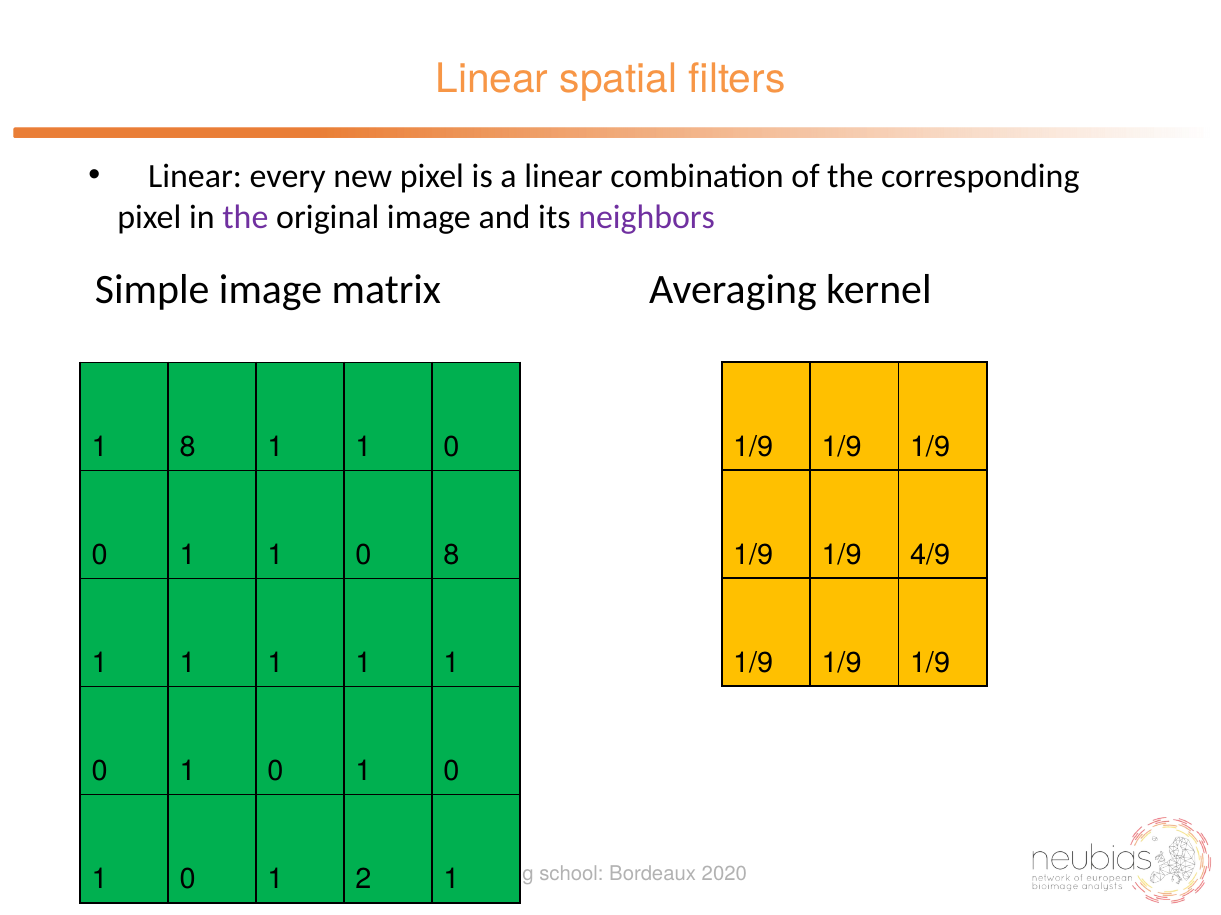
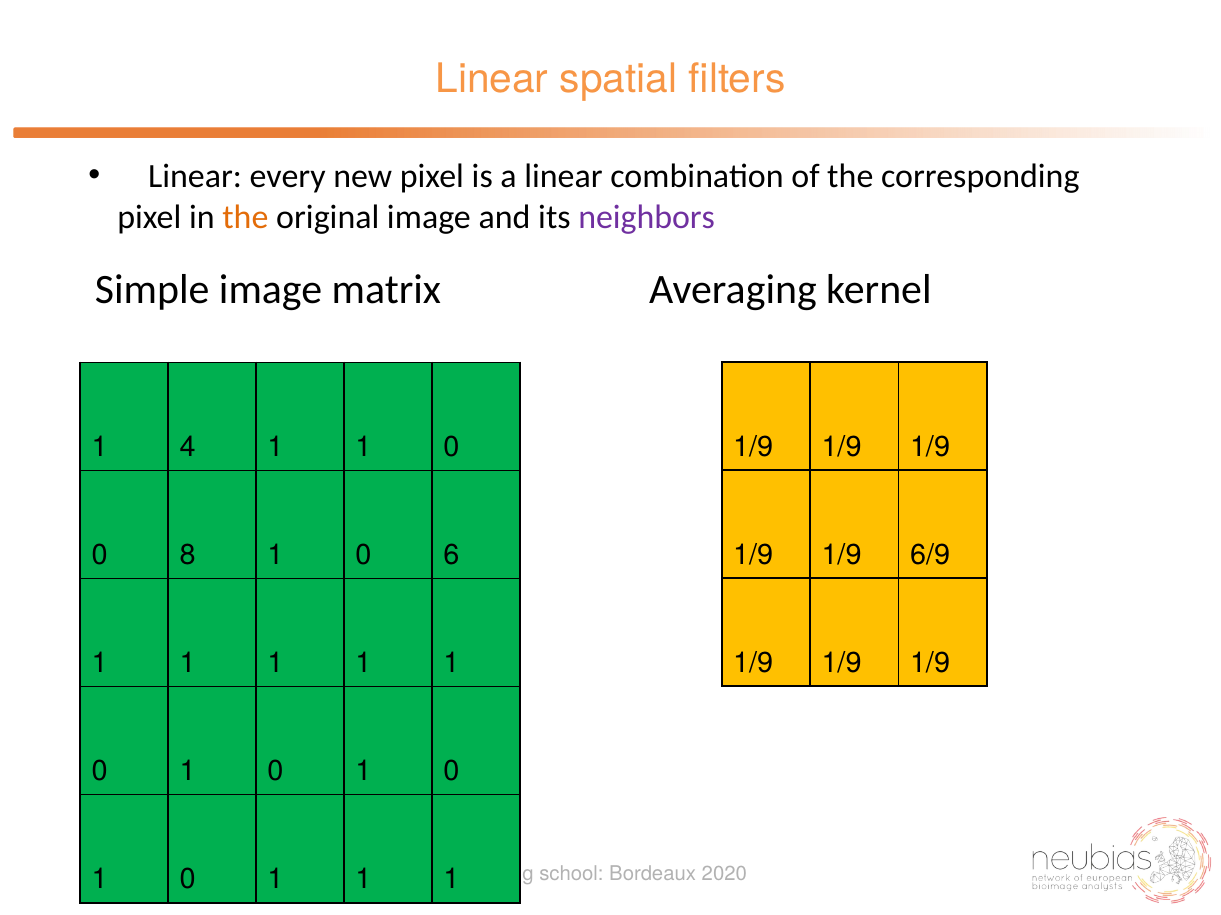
the colour: purple -> orange (245, 217)
1 8: 8 -> 4 (188, 447)
4/9: 4/9 -> 6/9 (930, 555)
1: 1 -> 8 (188, 556)
0 8: 8 -> 6 (451, 556)
0 1 2: 2 -> 1 (363, 880)
